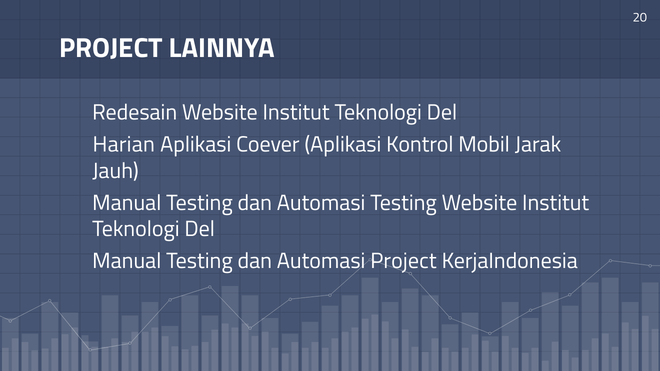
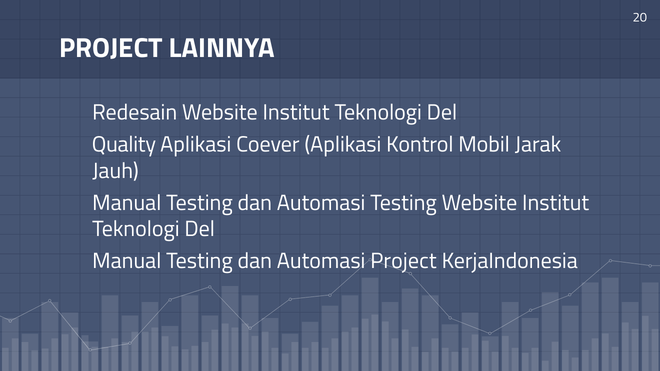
Harian: Harian -> Quality (124, 145)
